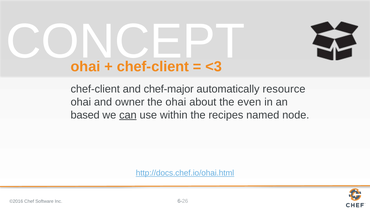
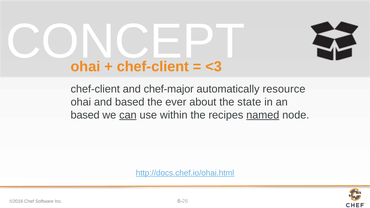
and owner: owner -> based (130, 102)
the ohai: ohai -> ever (176, 102)
even: even -> state (249, 102)
named underline: none -> present (263, 115)
